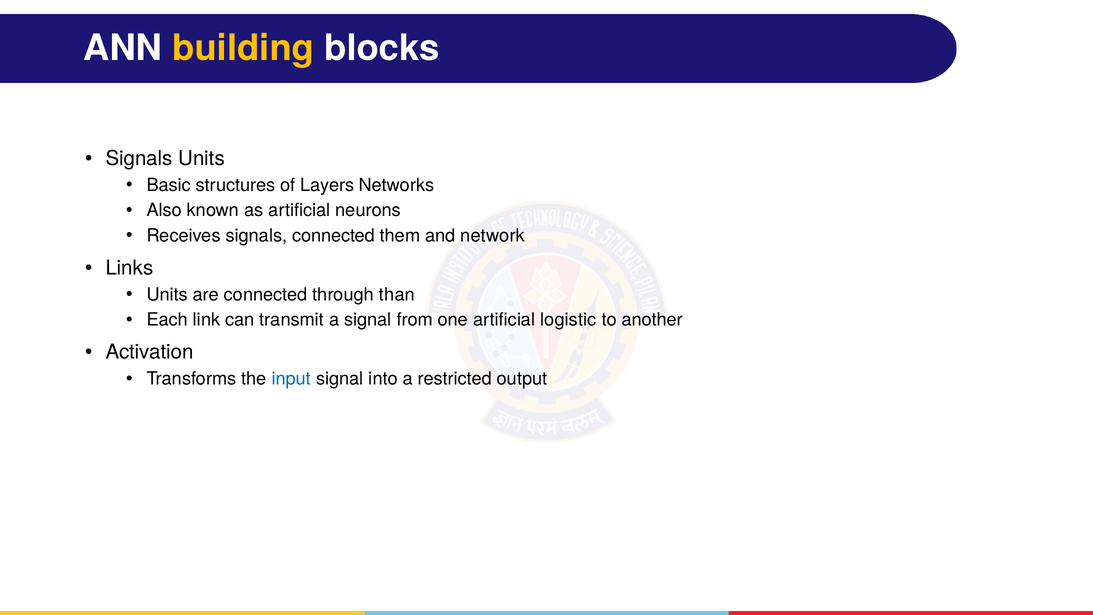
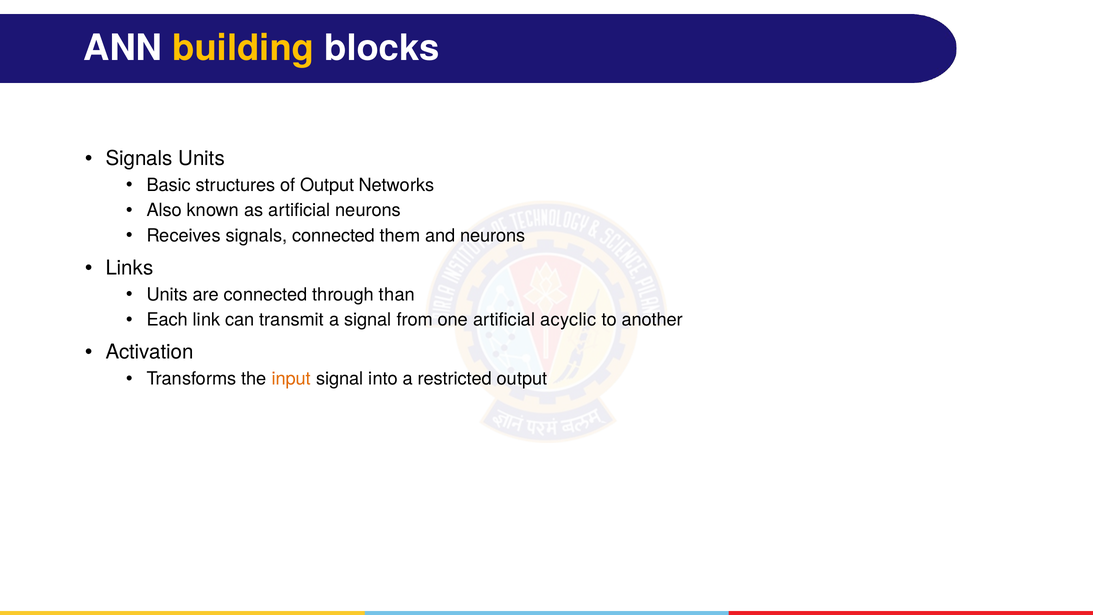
of Layers: Layers -> Output (327, 185)
and network: network -> neurons (493, 236)
logistic: logistic -> acyclic (568, 320)
input colour: blue -> orange (291, 379)
